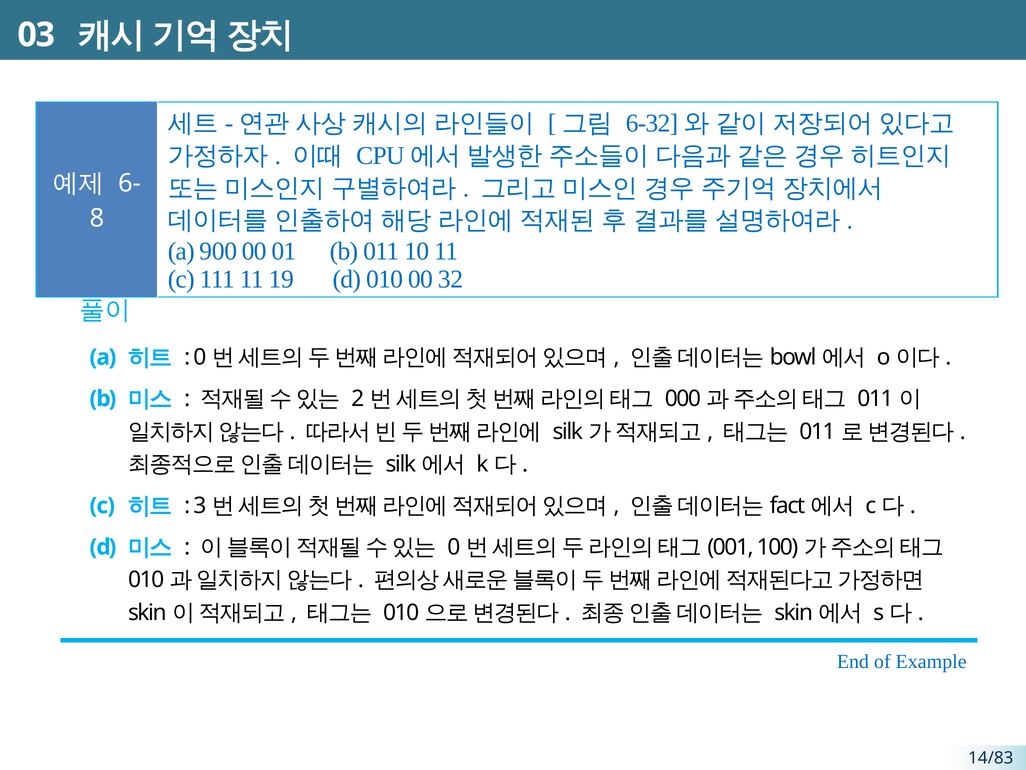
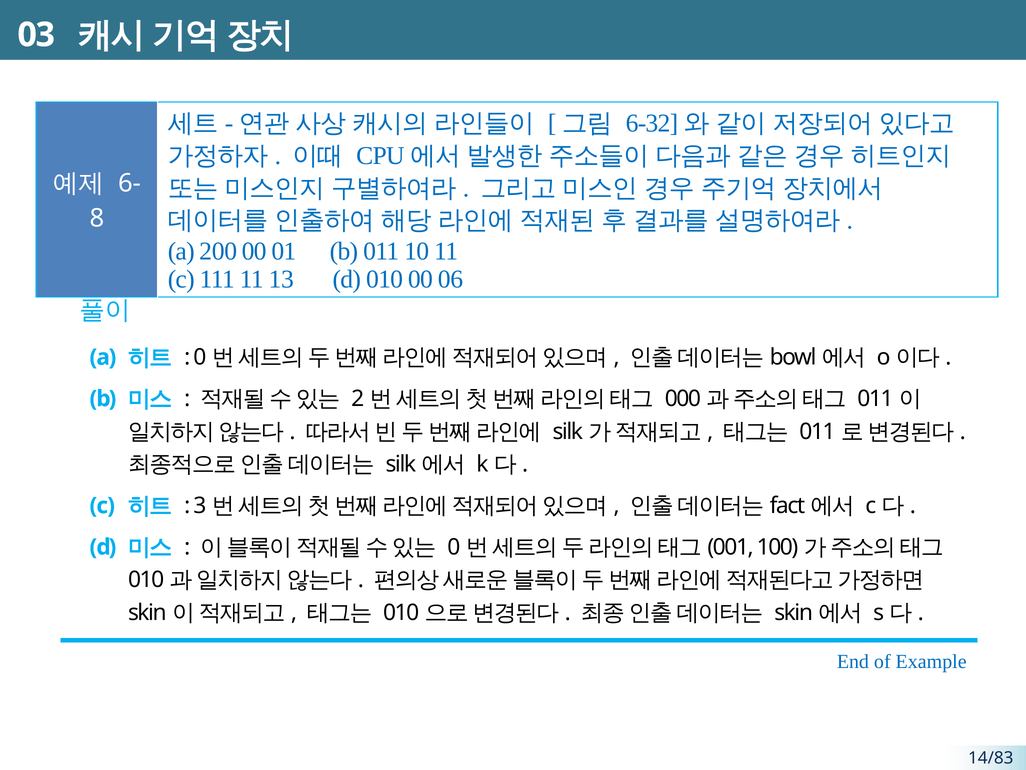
900: 900 -> 200 (218, 251)
19: 19 -> 13 (281, 279)
32: 32 -> 06 (450, 279)
